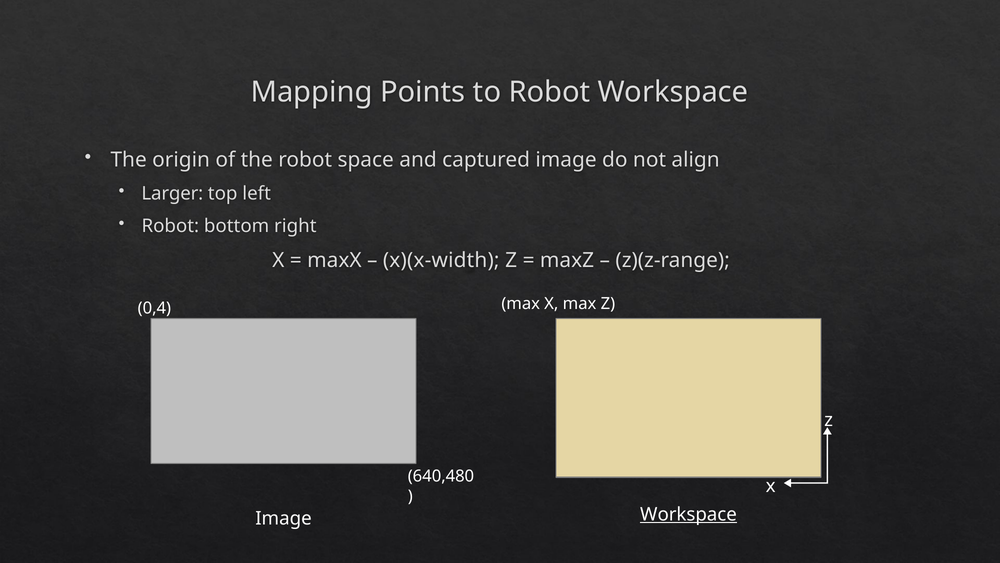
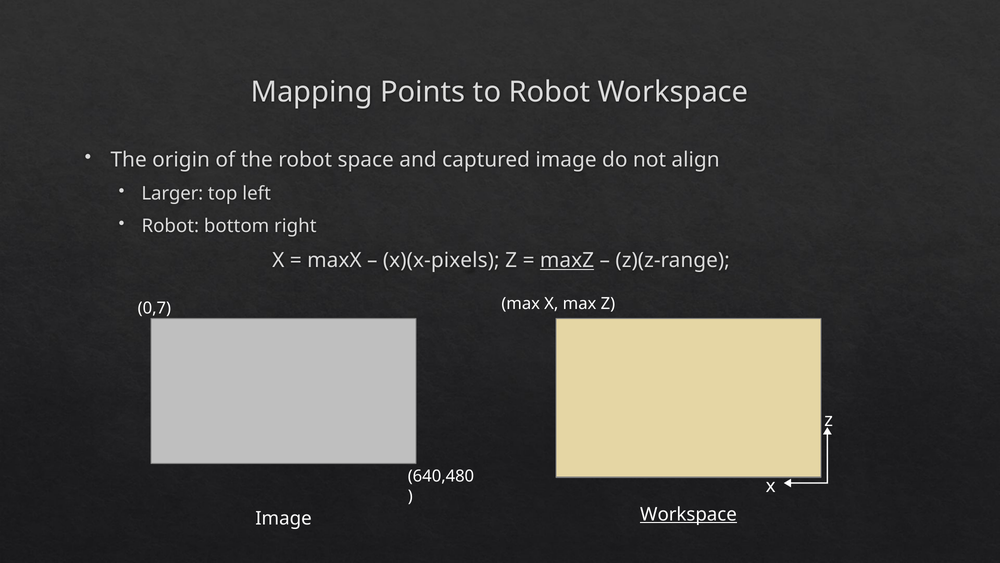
x)(x-width: x)(x-width -> x)(x-pixels (441, 260)
maxZ underline: none -> present (567, 260)
0,4: 0,4 -> 0,7 (154, 308)
